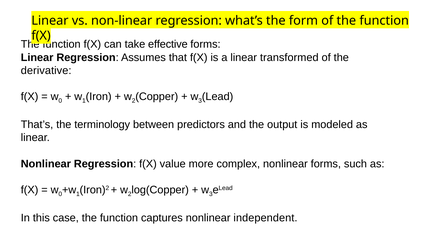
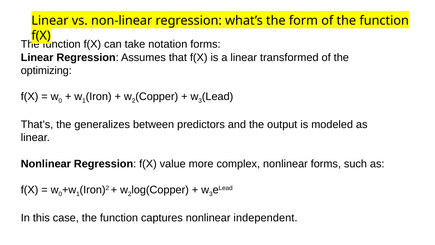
effective: effective -> notation (168, 44)
derivative: derivative -> optimizing (46, 70)
terminology: terminology -> generalizes (102, 124)
